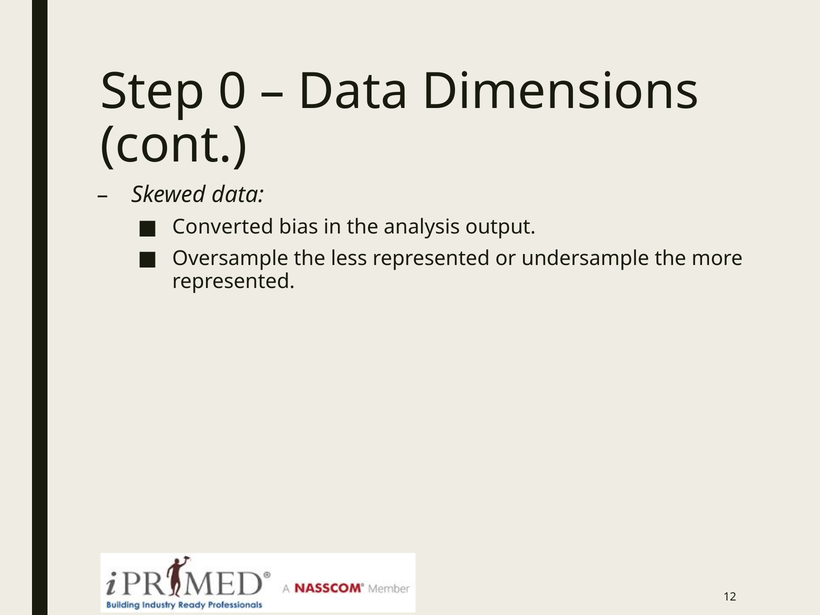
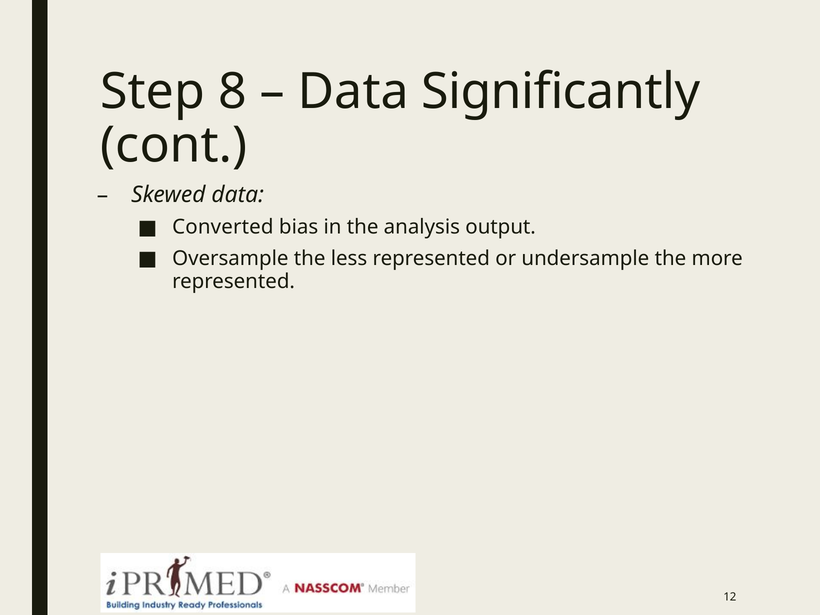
0: 0 -> 8 (232, 92)
Dimensions: Dimensions -> Significantly (561, 92)
